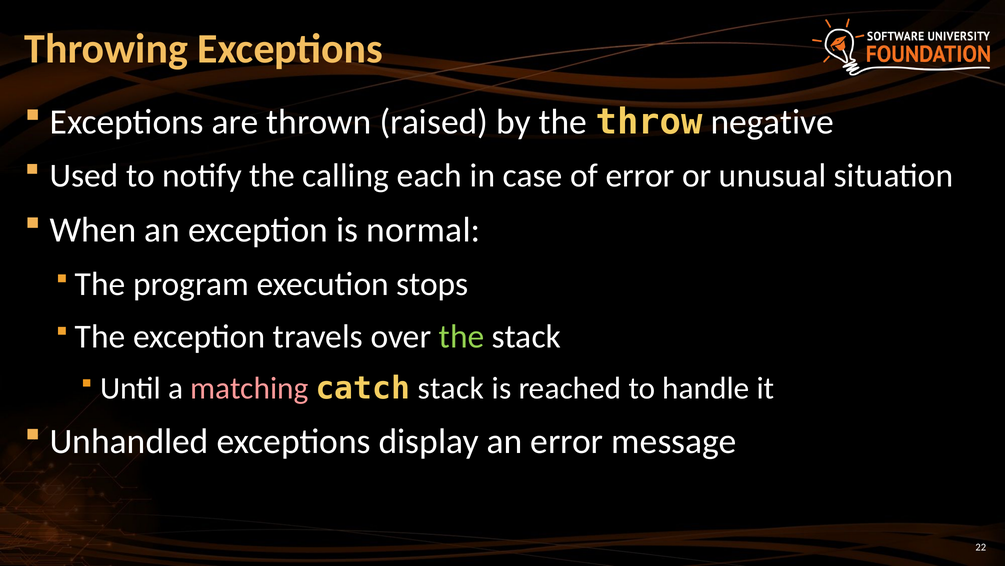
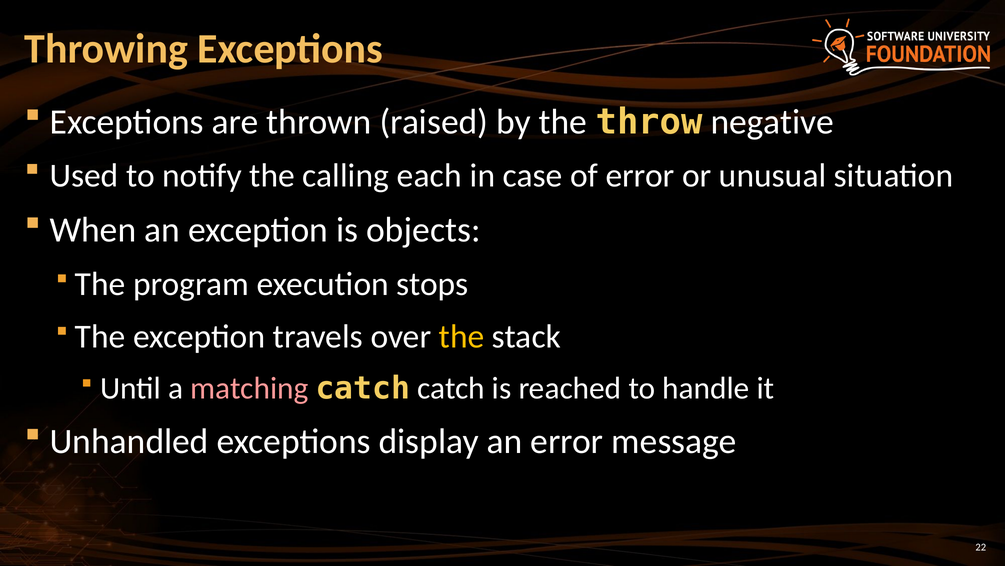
normal: normal -> objects (423, 230)
the colour: light green -> yellow (462, 337)
catch stack: stack -> catch (451, 388)
